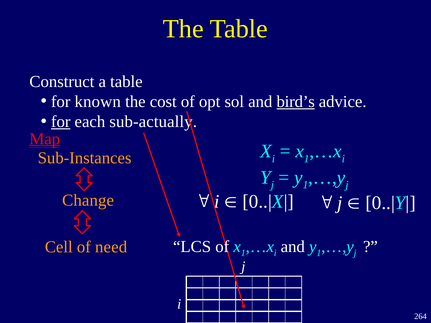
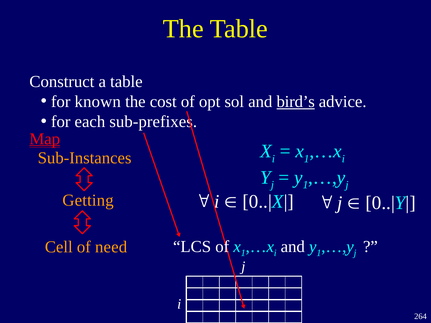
for underline: present -> none (61, 122)
sub-actually: sub-actually -> sub-prefixes (153, 122)
Change: Change -> Getting (88, 201)
